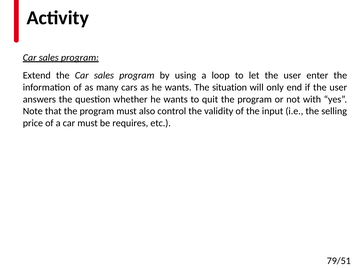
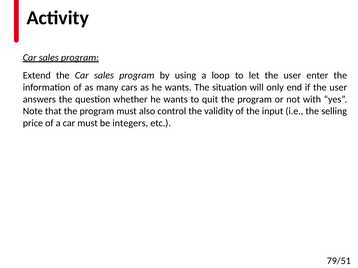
requires: requires -> integers (130, 123)
